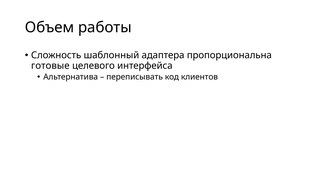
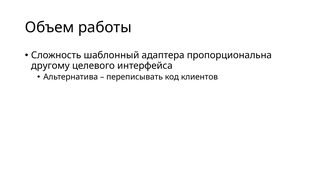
готовые: готовые -> другому (50, 66)
